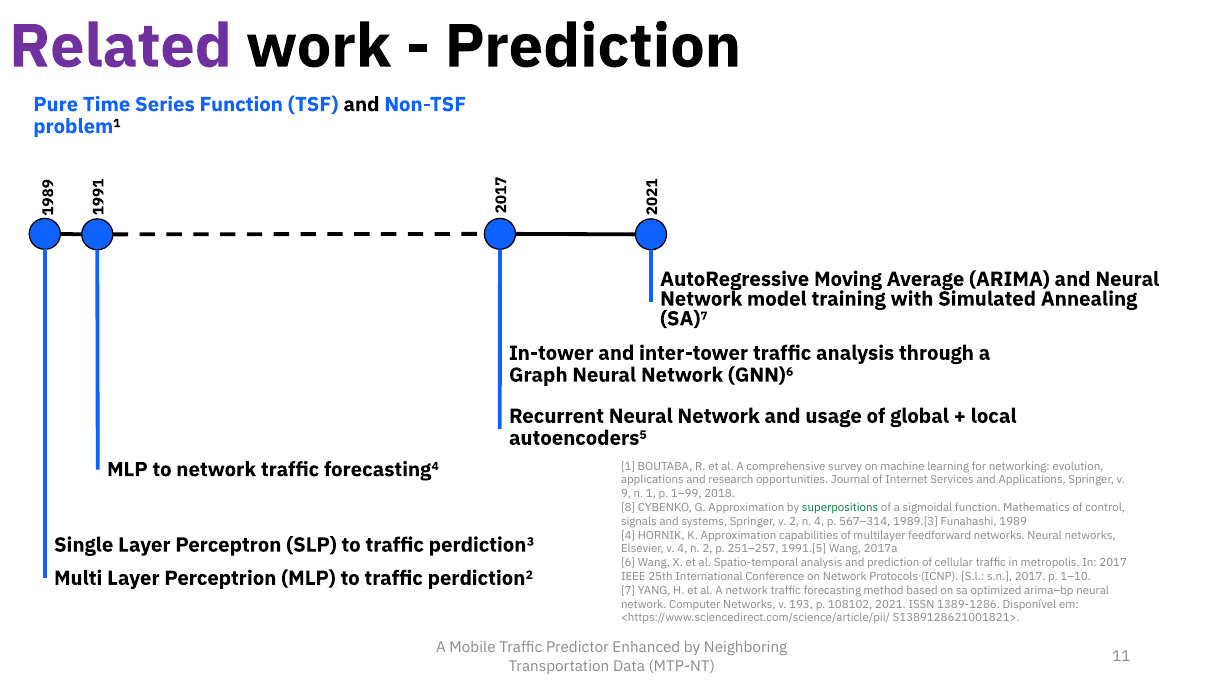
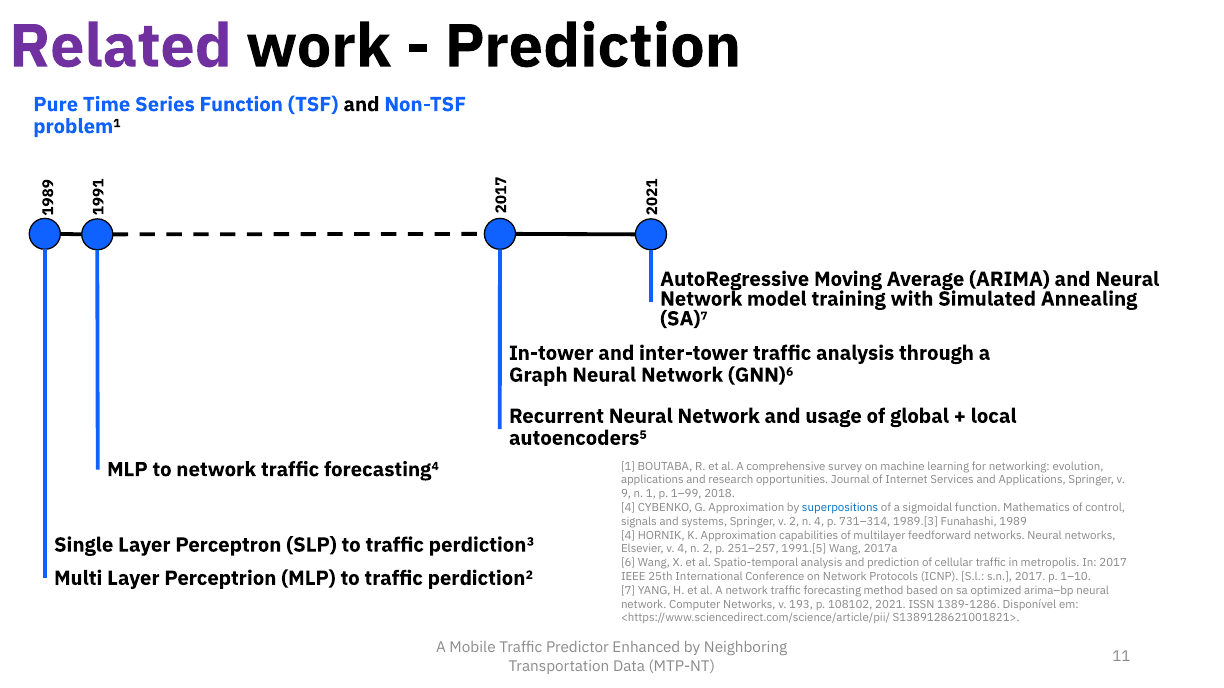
8: 8 -> 4 (628, 508)
superpositions colour: green -> blue (840, 508)
567–314: 567–314 -> 731–314 (865, 522)
